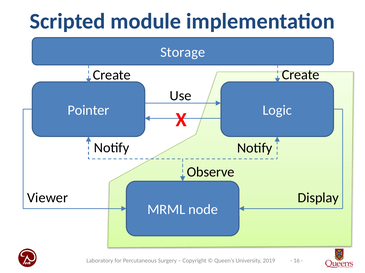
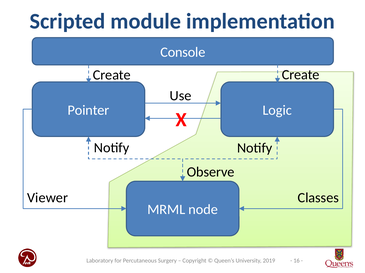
Storage: Storage -> Console (183, 52)
Display: Display -> Classes (318, 198)
